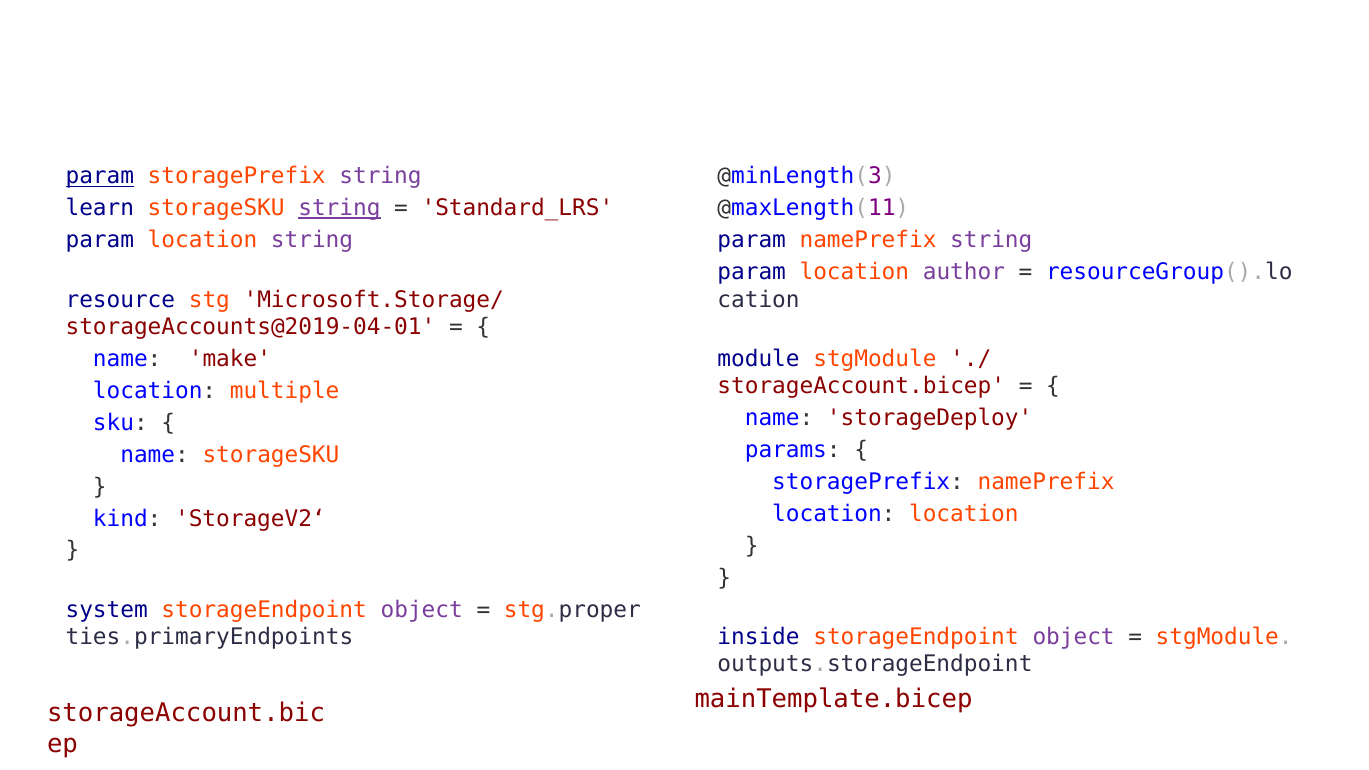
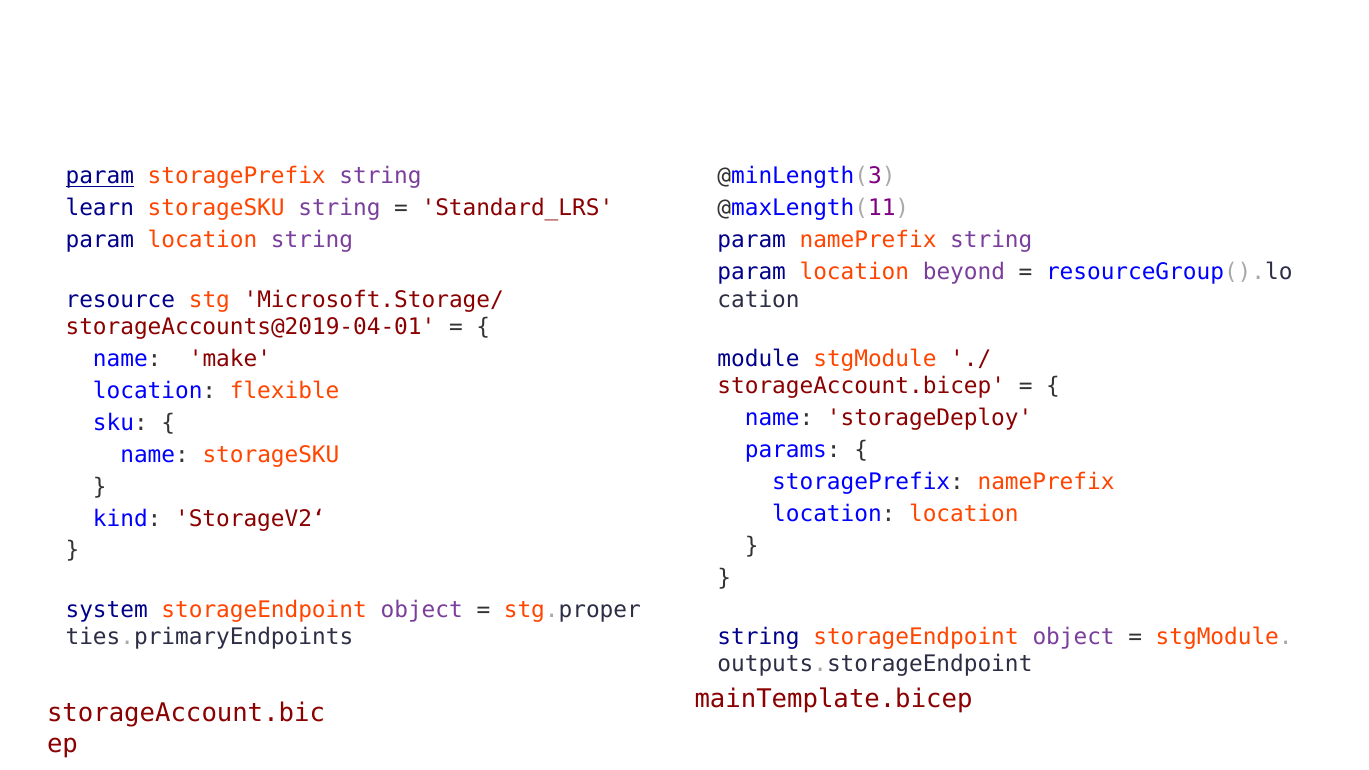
string underline: present -> none (339, 208)
author: author -> beyond (964, 272)
multiple: multiple -> flexible (285, 391)
inside: inside -> string (759, 637)
